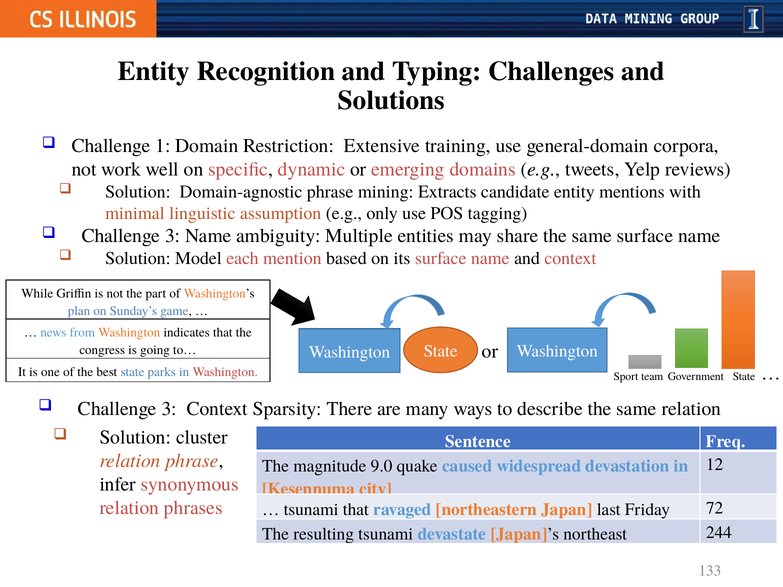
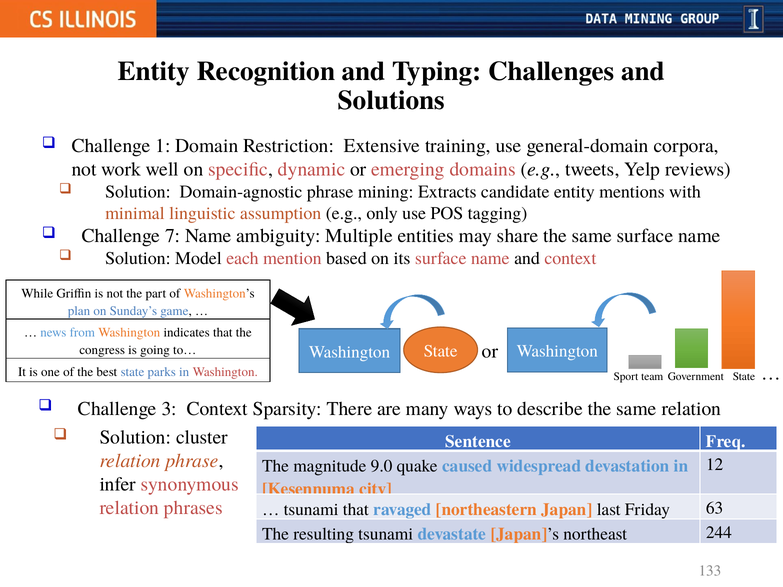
3: 3 -> 7 (173, 236)
72: 72 -> 63 (715, 508)
